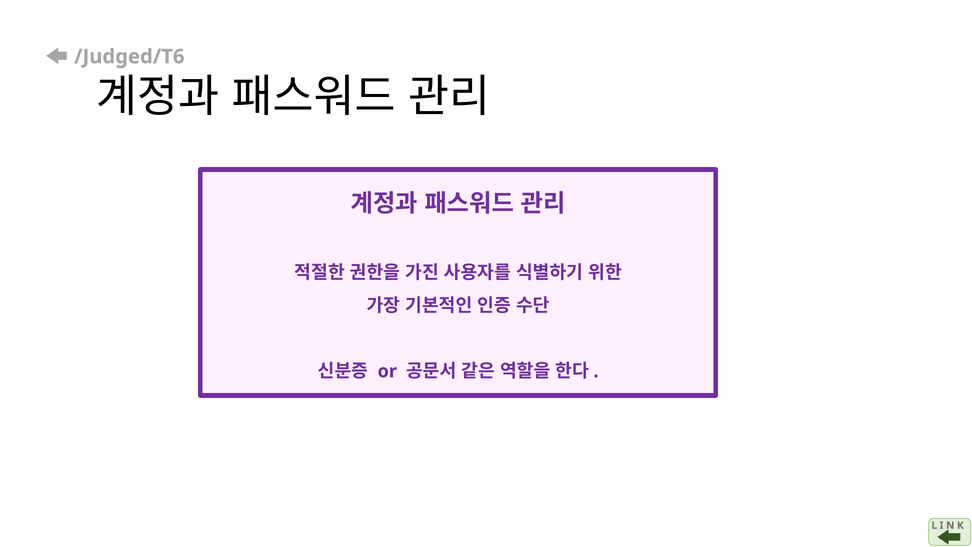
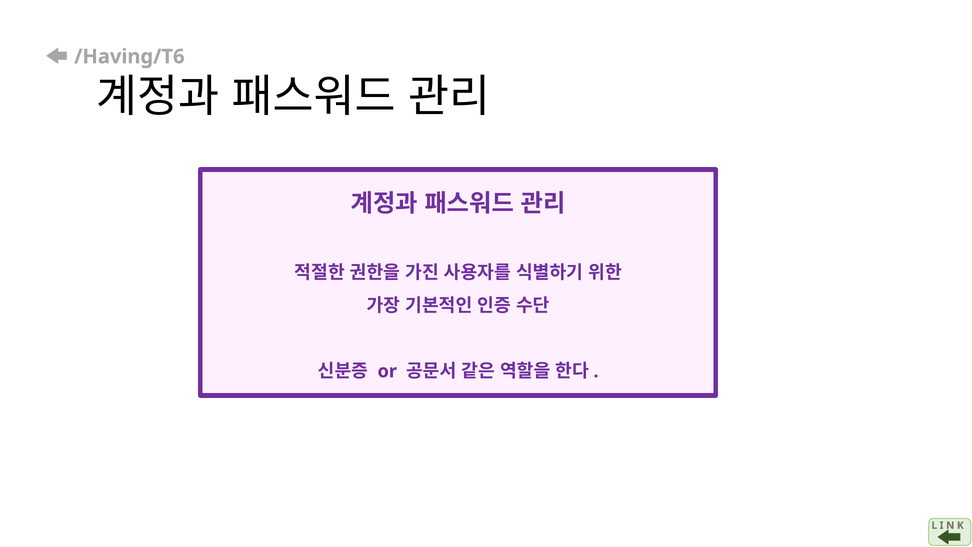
/Judged/T6: /Judged/T6 -> /Having/T6 (129, 57)
